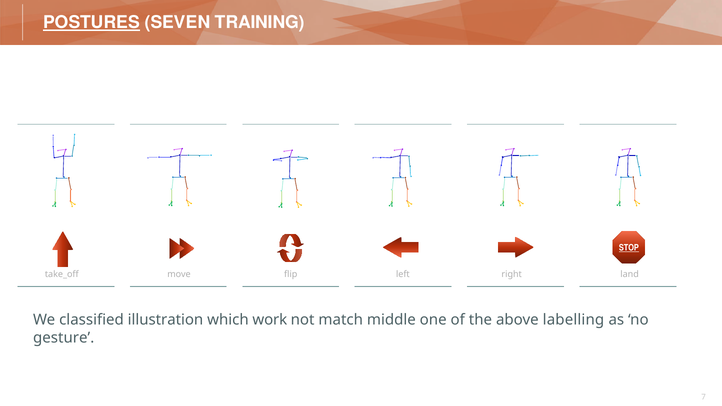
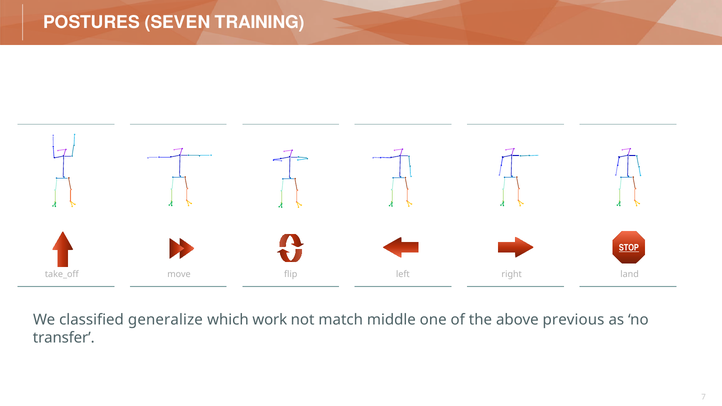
POSTURES underline: present -> none (91, 23)
illustration: illustration -> generalize (165, 320)
labelling: labelling -> previous (574, 320)
gesture: gesture -> transfer (64, 338)
